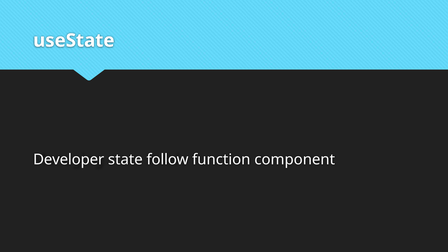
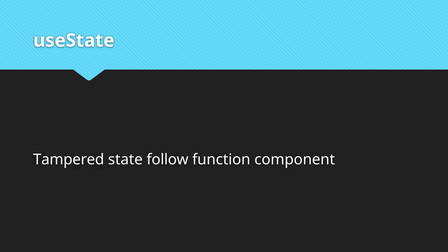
Developer: Developer -> Tampered (69, 160)
